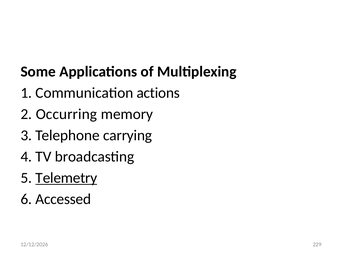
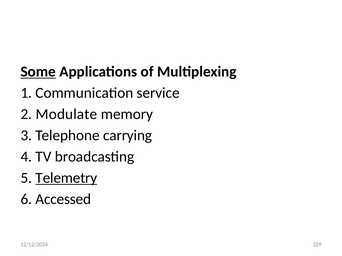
Some underline: none -> present (38, 72)
actions: actions -> service (158, 93)
Occurring: Occurring -> Modulate (66, 114)
